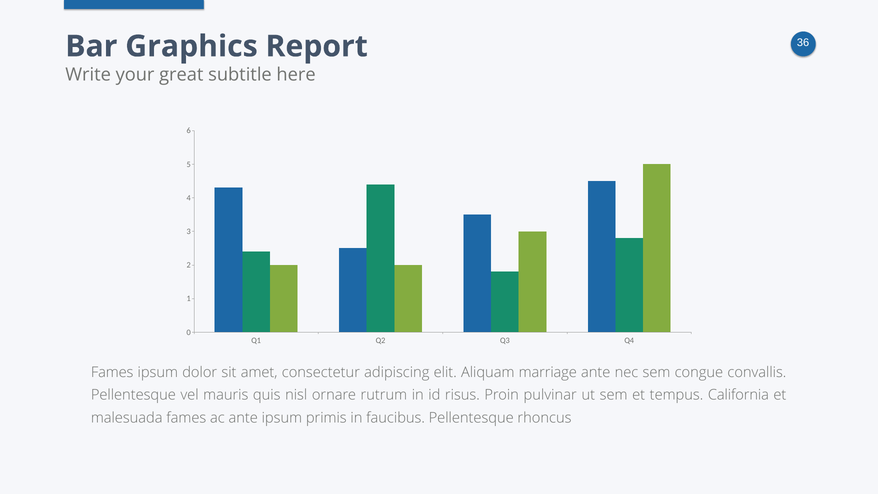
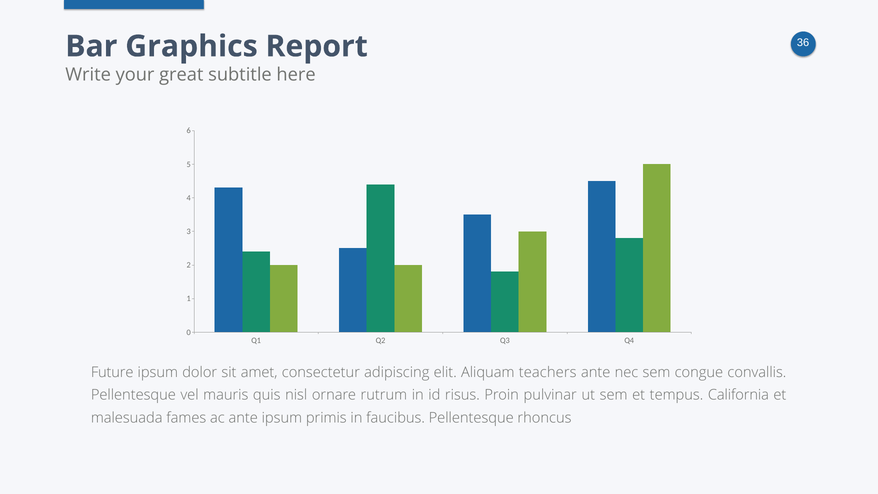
Fames: Fames -> Future (112, 372)
marriage: marriage -> teachers (548, 372)
